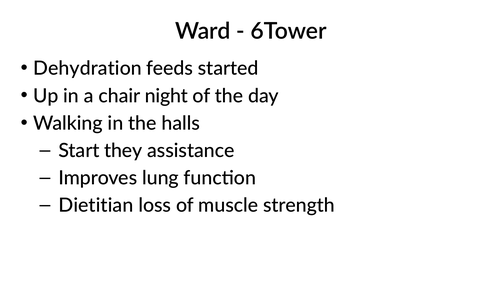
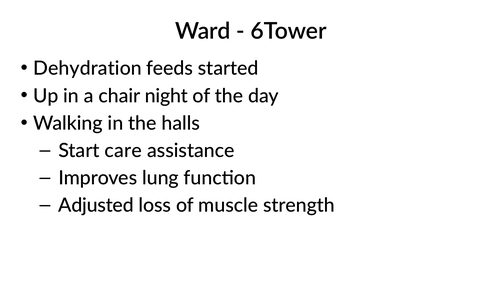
they: they -> care (123, 151)
Dietitian: Dietitian -> Adjusted (96, 205)
